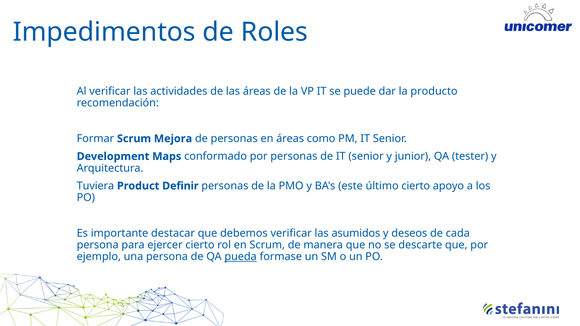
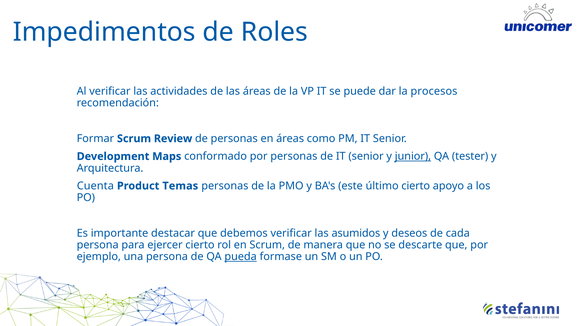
producto: producto -> procesos (434, 91)
Mejora: Mejora -> Review (173, 139)
junior underline: none -> present (413, 157)
Tuviera: Tuviera -> Cuenta (95, 186)
Definir: Definir -> Temas (180, 186)
